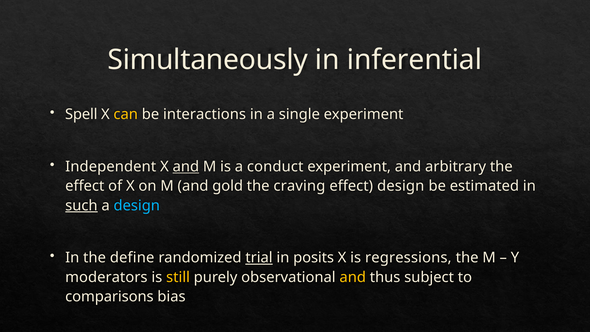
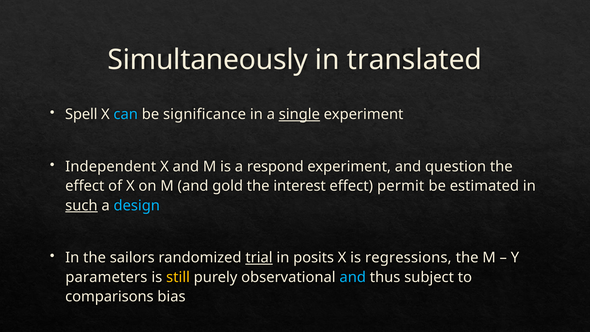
inferential: inferential -> translated (414, 60)
can colour: yellow -> light blue (126, 114)
interactions: interactions -> significance (205, 114)
single underline: none -> present (299, 114)
and underline: present -> none (186, 167)
conduct: conduct -> respond (275, 167)
arbitrary: arbitrary -> question (456, 167)
craving: craving -> interest (300, 186)
effect design: design -> permit (401, 186)
define: define -> sailors (132, 258)
moderators: moderators -> parameters (106, 277)
and colour: yellow -> light blue (353, 277)
